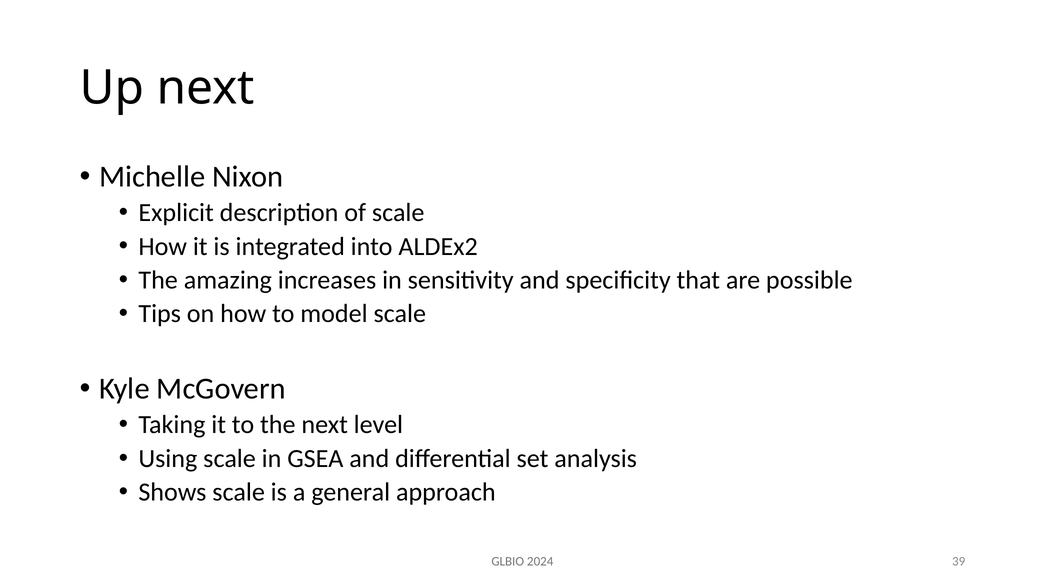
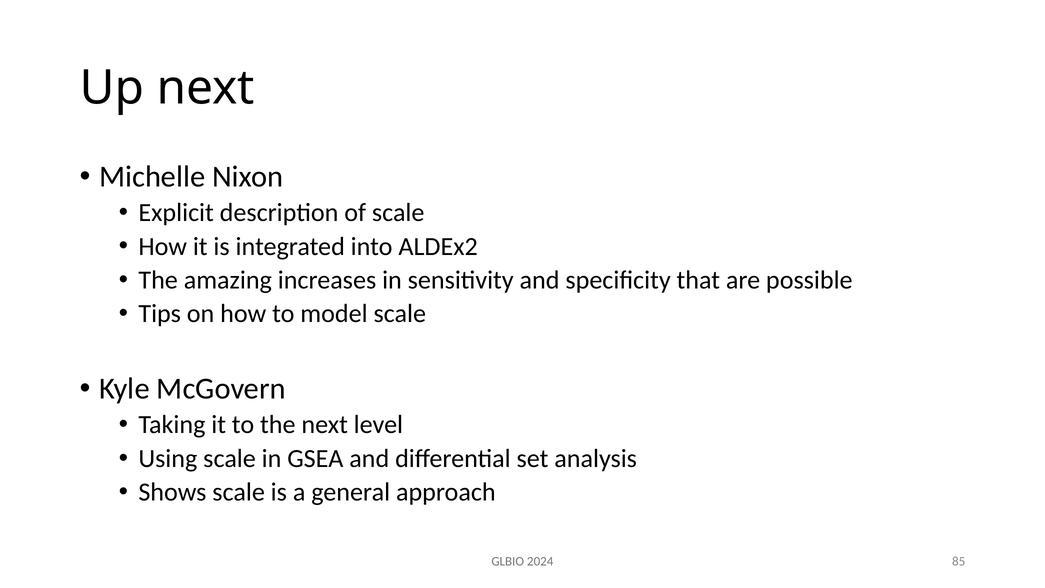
39: 39 -> 85 (959, 561)
